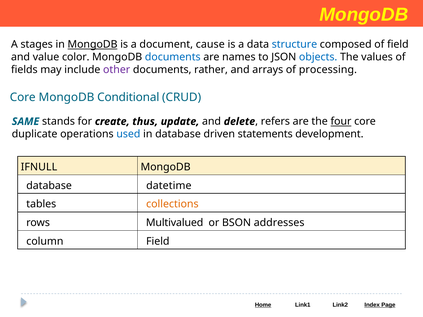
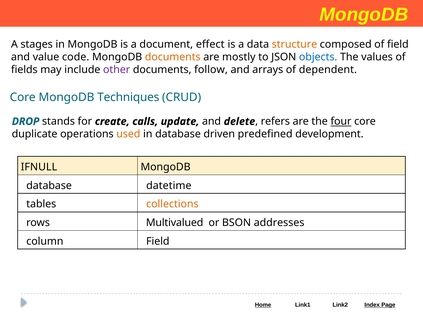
MongoDB underline: present -> none (93, 44)
cause: cause -> effect (210, 44)
structure colour: blue -> orange (294, 44)
color: color -> code (76, 57)
documents colour: blue -> orange (173, 57)
names: names -> mostly (239, 57)
rather: rather -> follow (211, 70)
processing: processing -> dependent (328, 70)
Conditional: Conditional -> Techniques (128, 97)
SAME: SAME -> DROP (26, 122)
thus: thus -> calls (145, 122)
used colour: blue -> orange (128, 134)
statements: statements -> predefined (265, 134)
